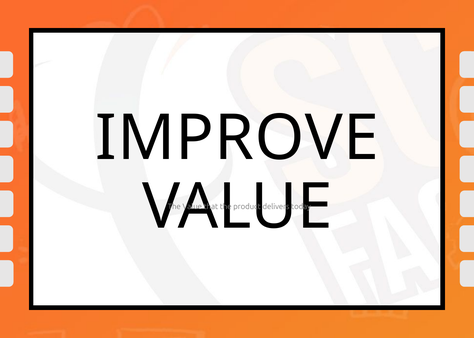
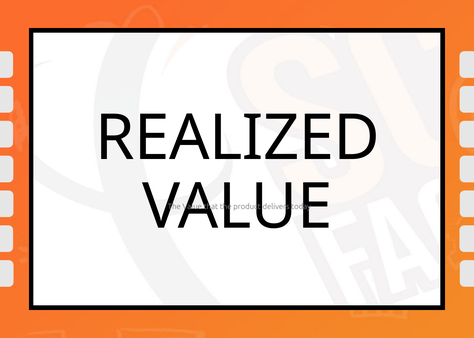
IMPROVE: IMPROVE -> REALIZED (238, 138)
